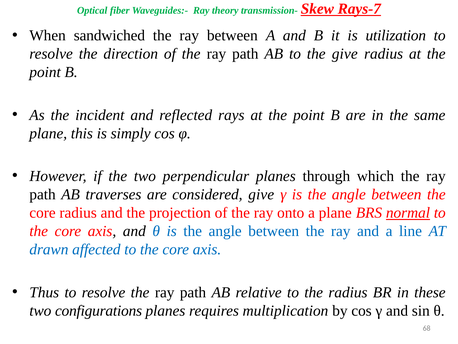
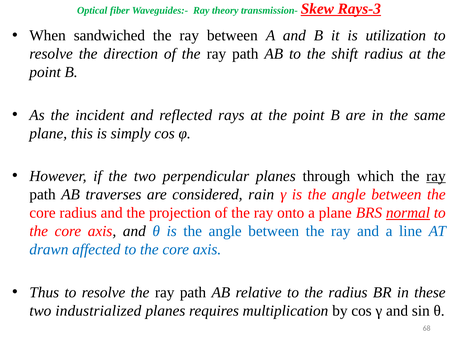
Rays-7: Rays-7 -> Rays-3 (359, 9)
the give: give -> shift (345, 54)
ray underline: none -> present (436, 176)
considered give: give -> rain (261, 194)
configurations: configurations -> industrialized (98, 310)
